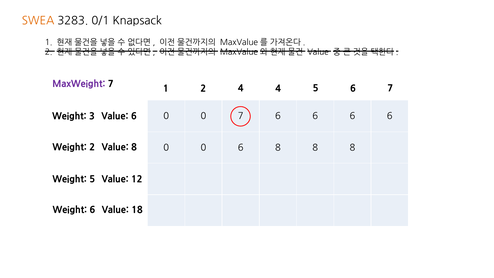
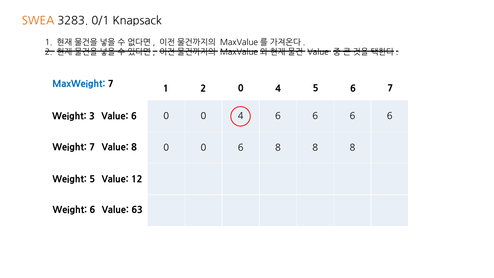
MaxWeight colour: purple -> blue (79, 84)
2 4: 4 -> 0 (241, 89)
0 0 7: 7 -> 4 (241, 116)
Weight 2: 2 -> 7 (92, 147)
18: 18 -> 63 (137, 210)
